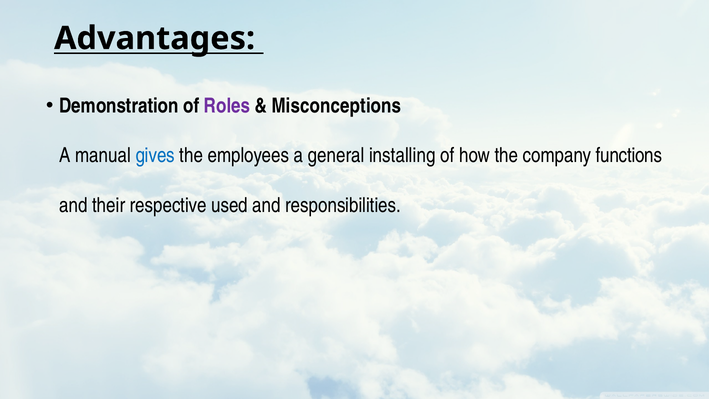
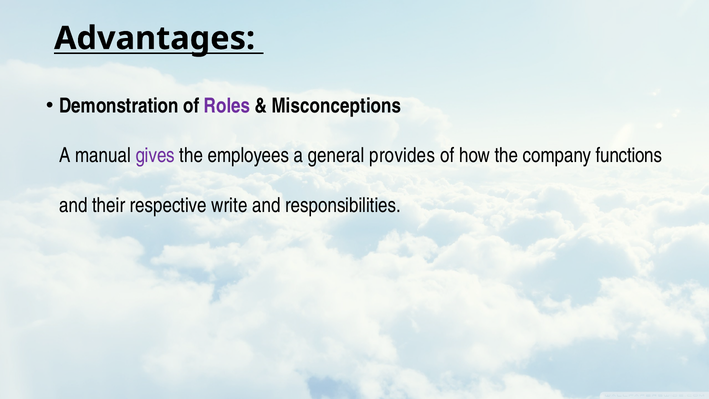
gives colour: blue -> purple (155, 156)
installing: installing -> provides (402, 156)
used: used -> write (229, 205)
